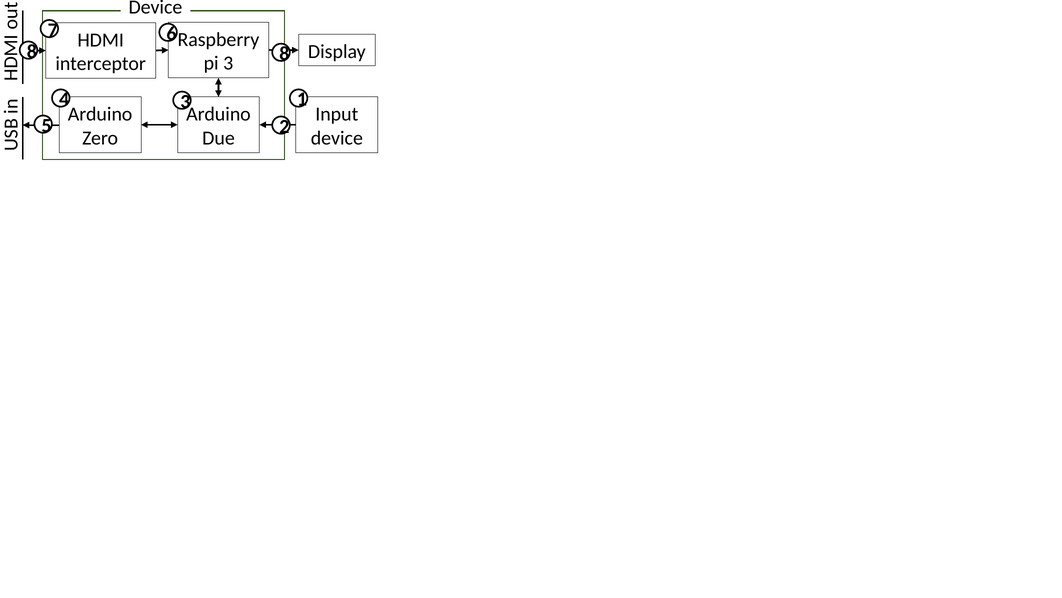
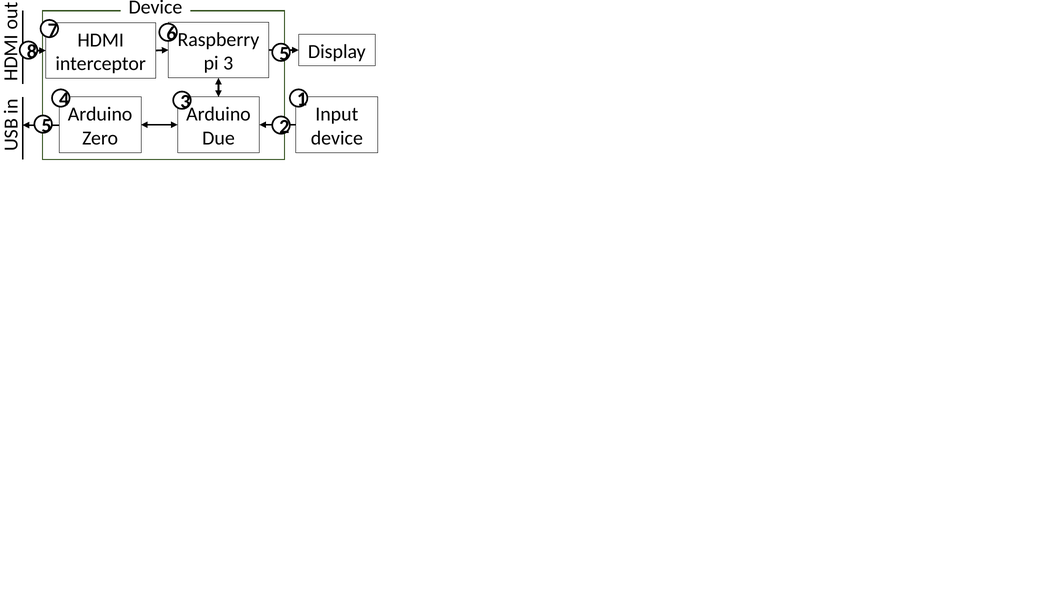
8 8: 8 -> 5 (284, 54)
